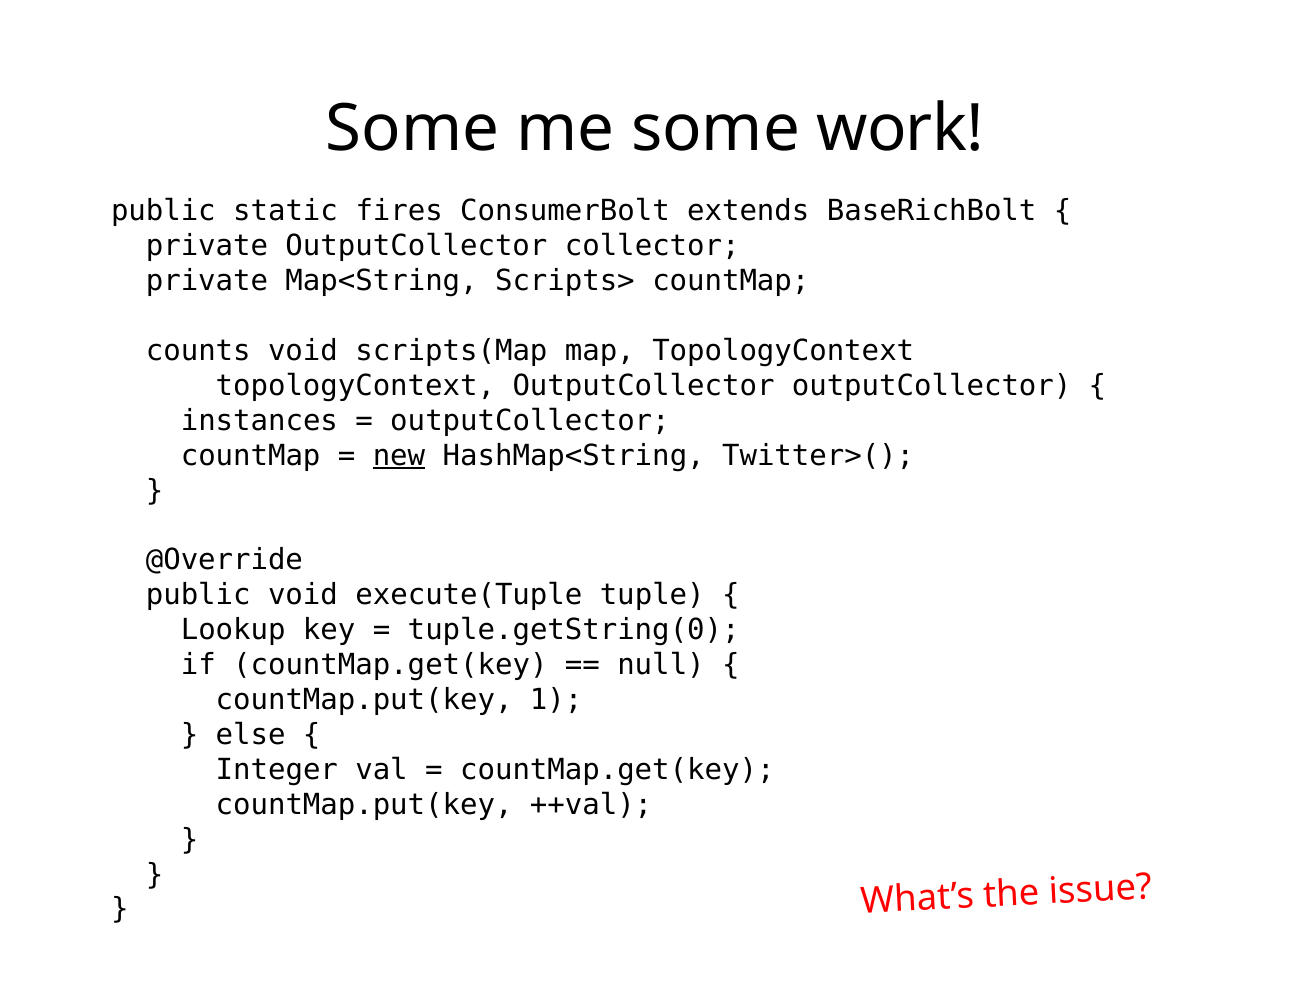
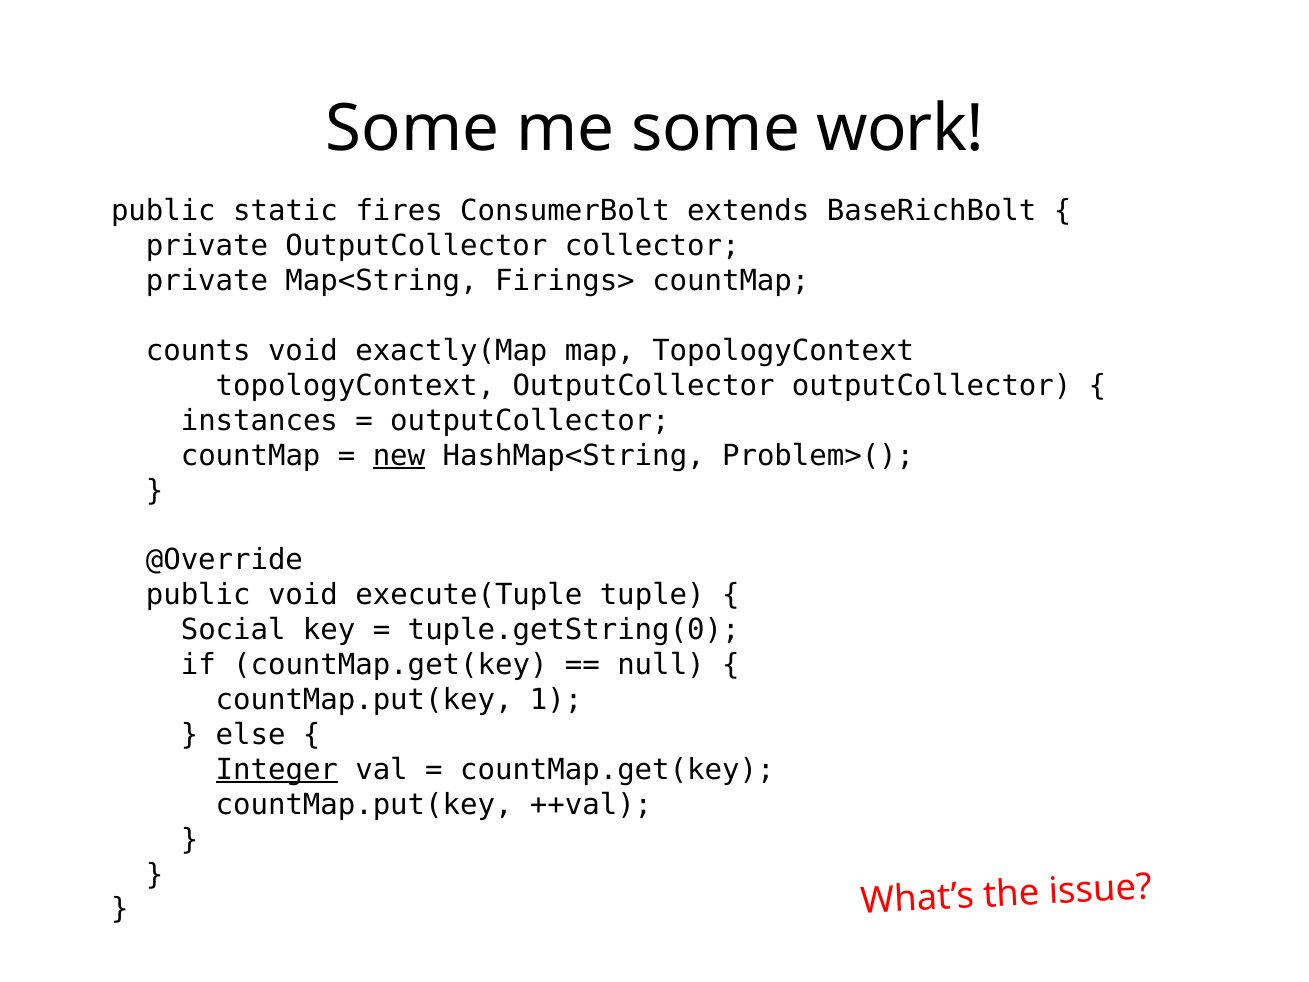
Scripts>: Scripts> -> Firings> (565, 281)
scripts(Map: scripts(Map -> exactly(Map (451, 351)
Twitter>(: Twitter>( -> Problem>( (818, 456)
Lookup: Lookup -> Social (233, 630)
Integer underline: none -> present (277, 770)
